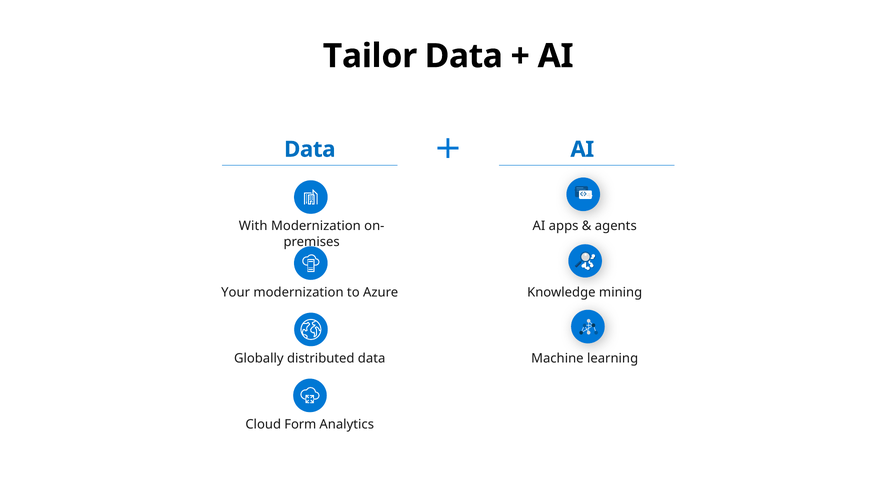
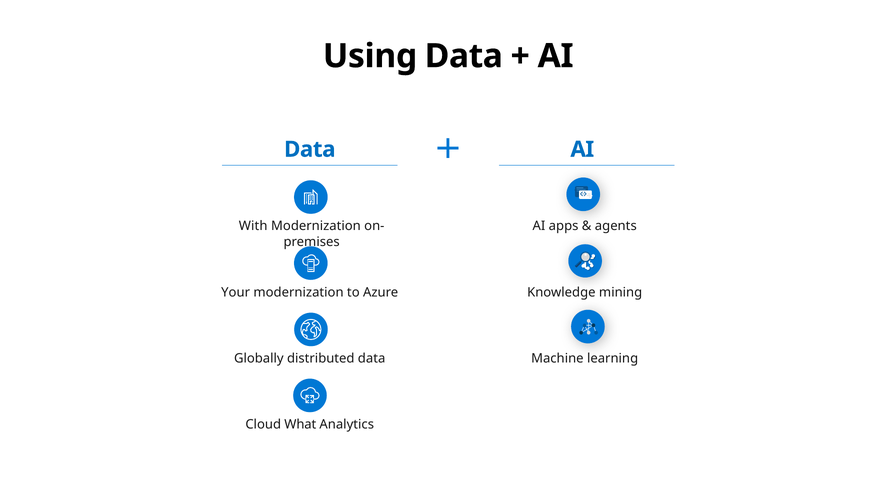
Tailor: Tailor -> Using (370, 56)
Form: Form -> What (300, 425)
